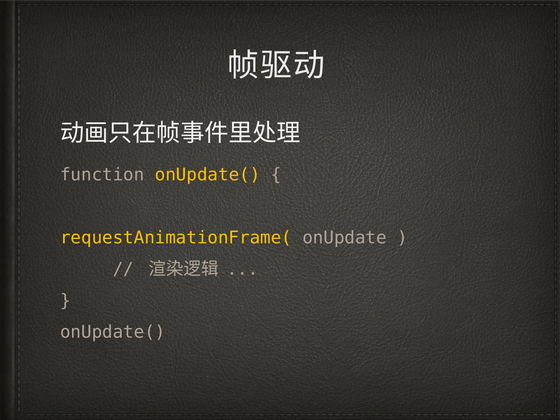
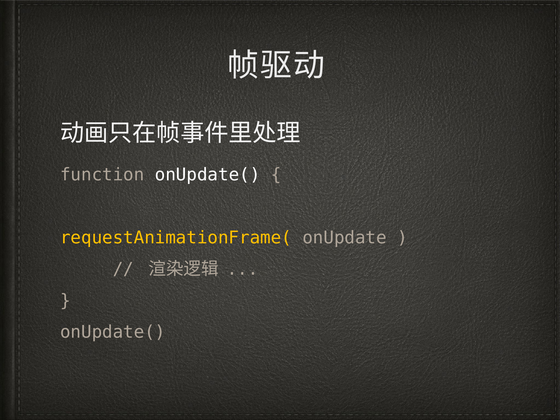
onUpdate( colour: yellow -> white (208, 175)
